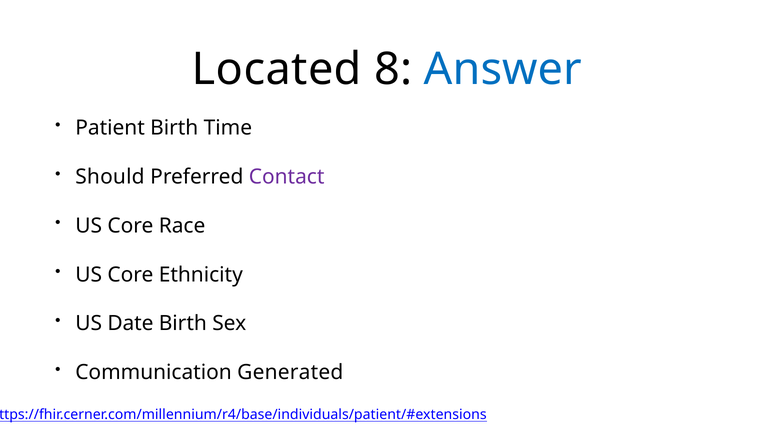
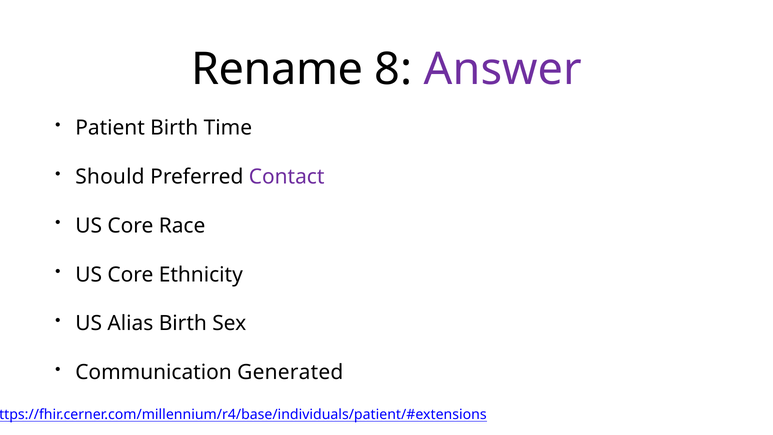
Located: Located -> Rename (277, 70)
Answer colour: blue -> purple (503, 70)
Date: Date -> Alias (130, 323)
